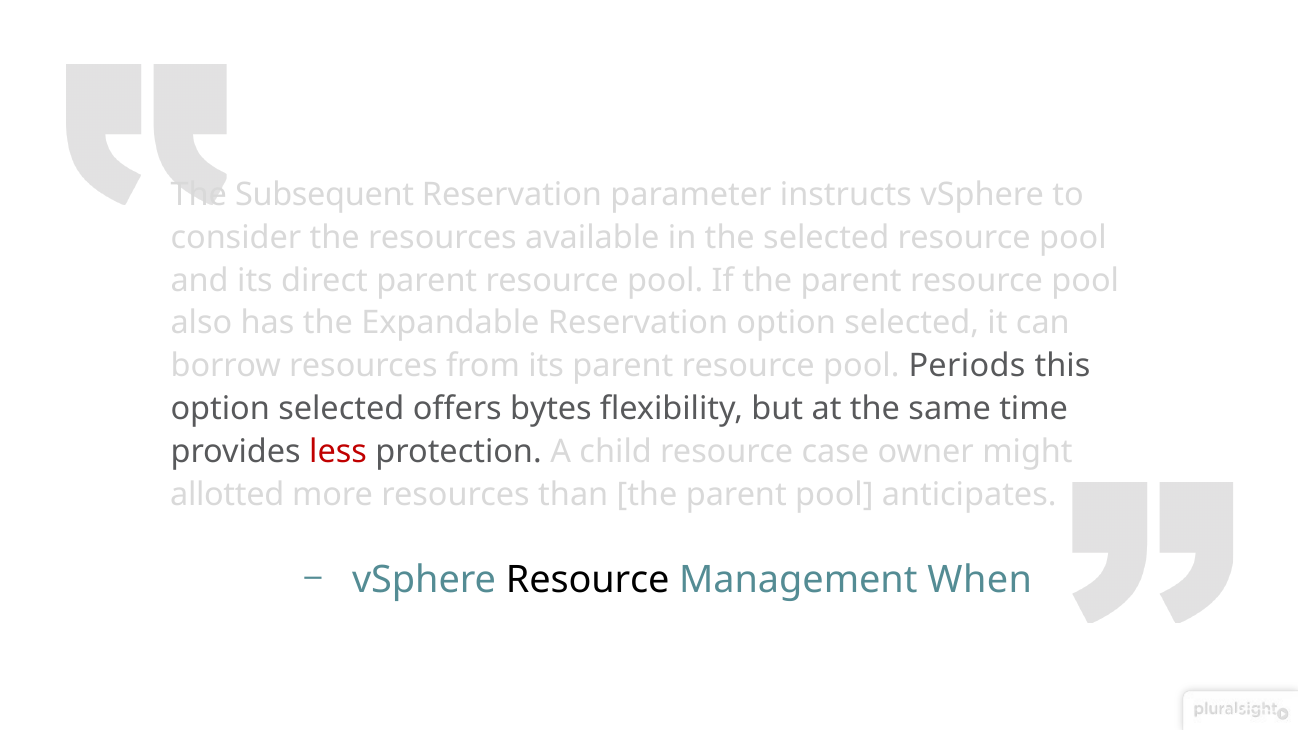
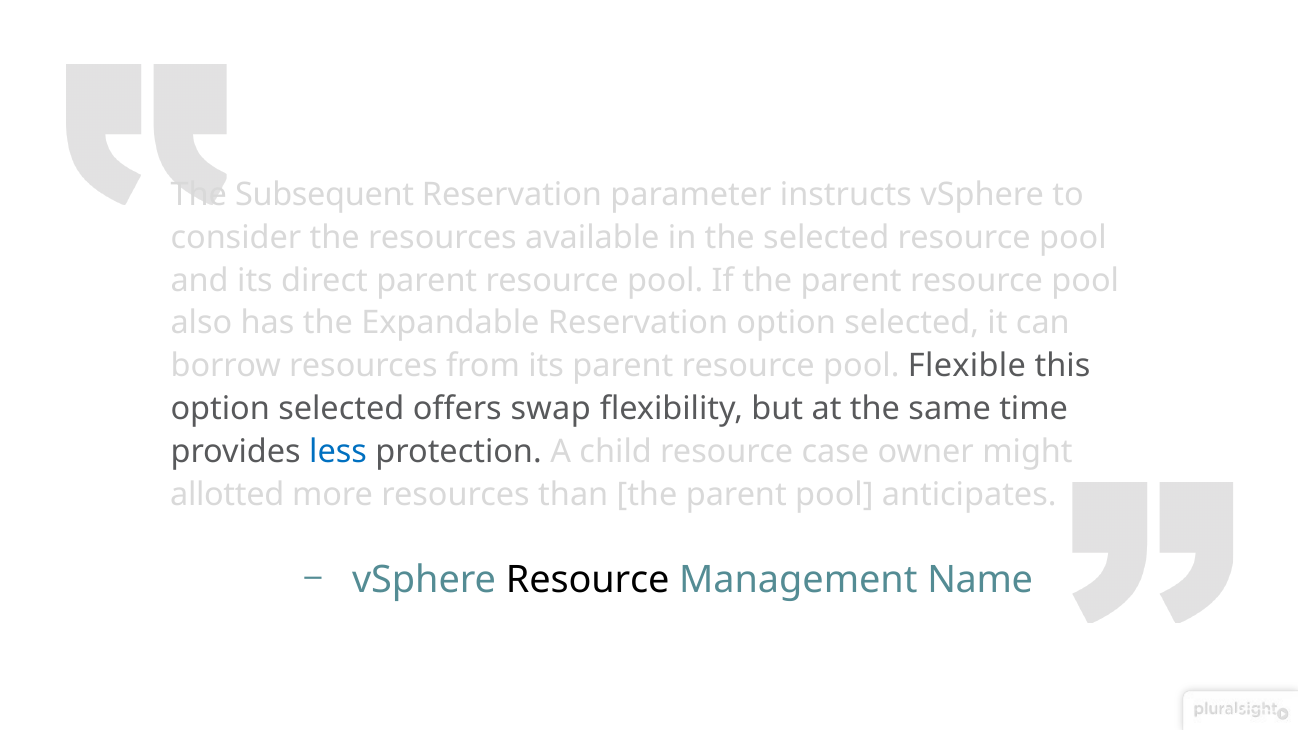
Periods: Periods -> Flexible (967, 366)
bytes: bytes -> swap (551, 409)
less colour: red -> blue (338, 452)
When: When -> Name (980, 580)
